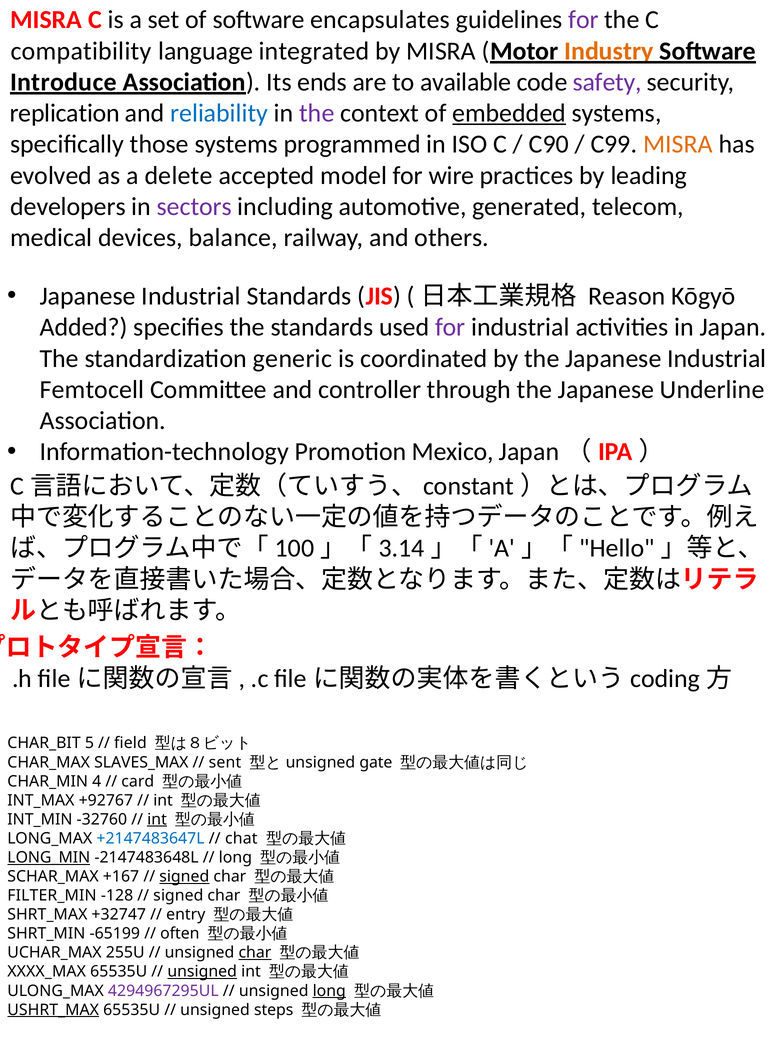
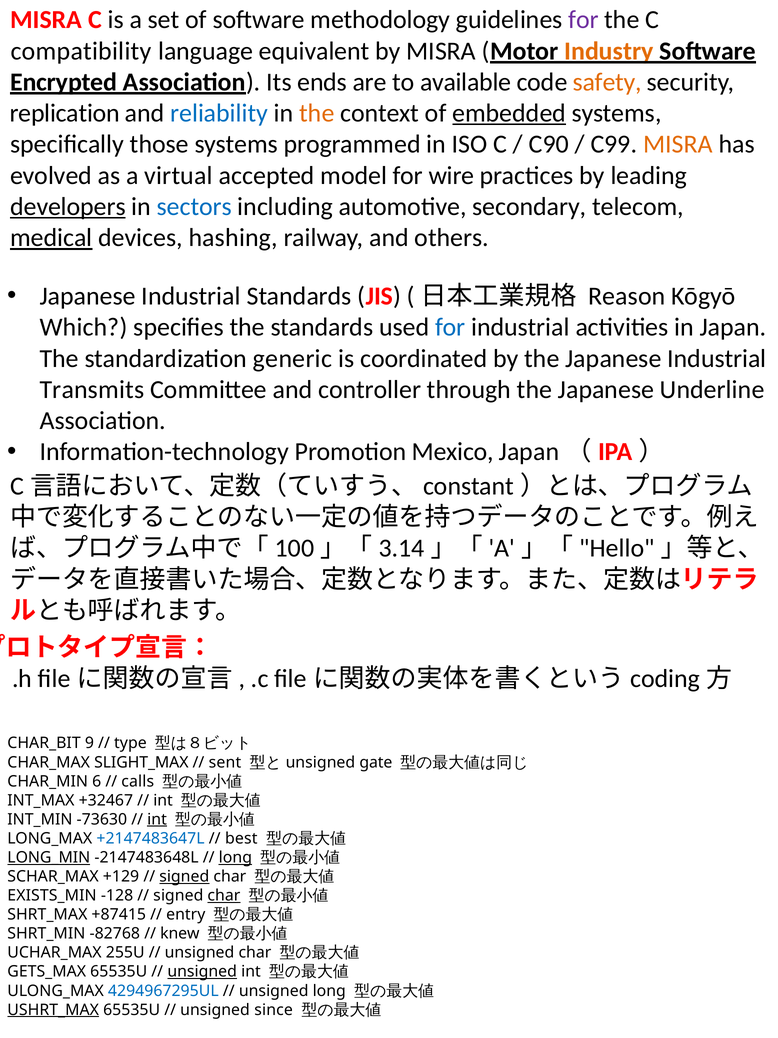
encapsulates: encapsulates -> methodology (380, 20)
integrated: integrated -> equivalent (314, 51)
Introduce: Introduce -> Encrypted (64, 82)
safety colour: purple -> orange (607, 82)
the colour: purple -> orange (317, 113)
delete: delete -> virtual (179, 175)
developers underline: none -> present (68, 207)
sectors colour: purple -> blue (194, 207)
generated: generated -> secondary (529, 207)
medical underline: none -> present (51, 238)
balance: balance -> hashing (233, 238)
Added: Added -> Which (84, 327)
for colour: purple -> blue (450, 327)
Femtocell: Femtocell -> Transmits (92, 389)
5: 5 -> 9 (89, 743)
field: field -> type (130, 743)
SLAVES_MAX: SLAVES_MAX -> SLIGHT_MAX (141, 762)
4: 4 -> 6 (97, 781)
card: card -> calls (138, 781)
+92767: +92767 -> +32467 (106, 800)
-32760: -32760 -> -73630 (102, 819)
chat: chat -> best (241, 838)
long underline: none -> present (235, 857)
+167: +167 -> +129 (121, 876)
FILTER_MIN: FILTER_MIN -> EXISTS_MIN (52, 895)
char underline: none -> present (224, 895)
+32747: +32747 -> +87415 (119, 914)
-65199: -65199 -> -82768 (115, 933)
often: often -> knew (180, 933)
char underline: present -> none (255, 952)
XXXX_MAX: XXXX_MAX -> GETS_MAX (47, 971)
4294967295UL colour: purple -> blue (163, 990)
long underline: present -> none (329, 990)
steps: steps -> since (274, 1009)
